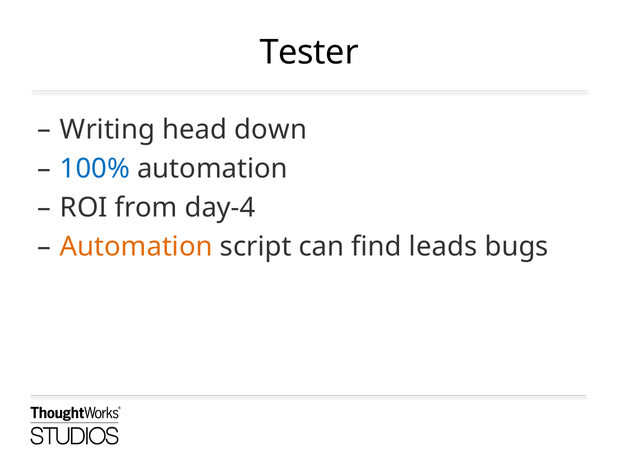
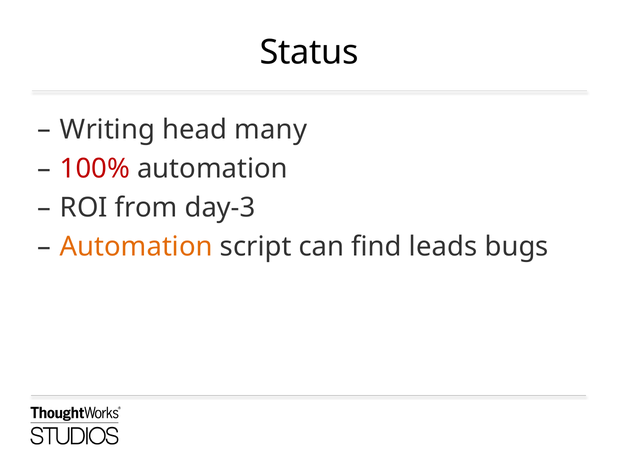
Tester: Tester -> Status (309, 52)
down: down -> many (271, 130)
100% colour: blue -> red (95, 169)
day-4: day-4 -> day-3 (220, 208)
